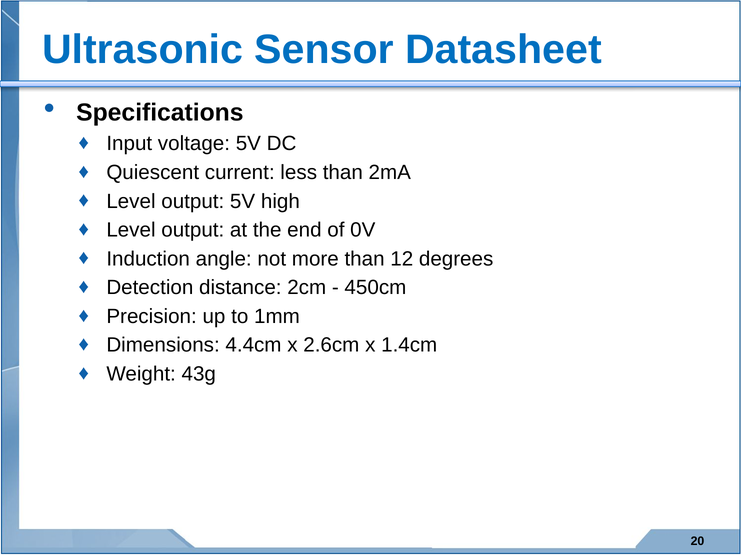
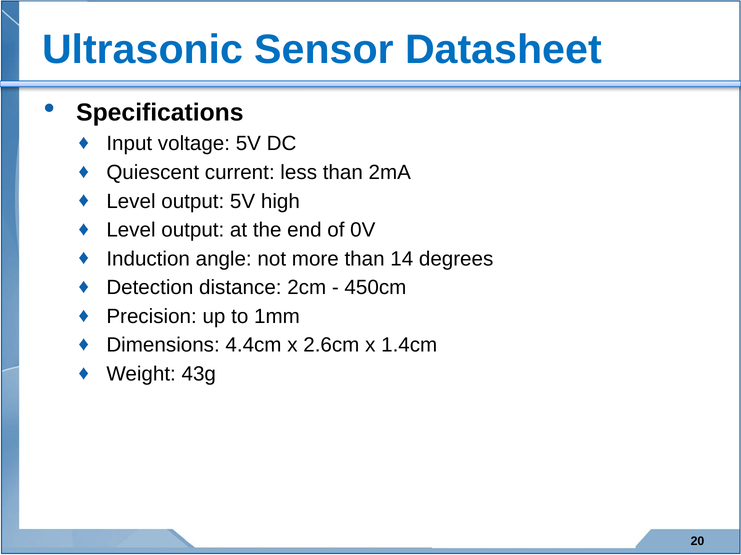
12: 12 -> 14 (402, 259)
